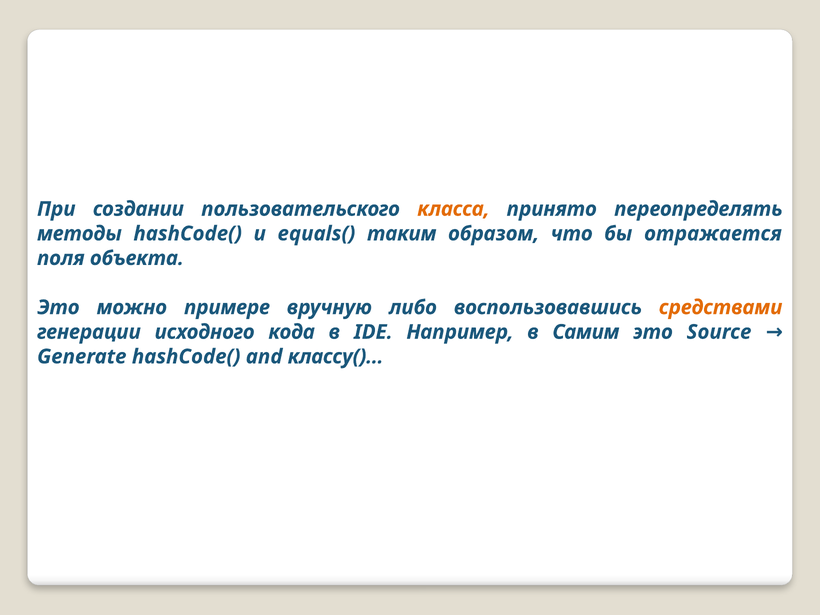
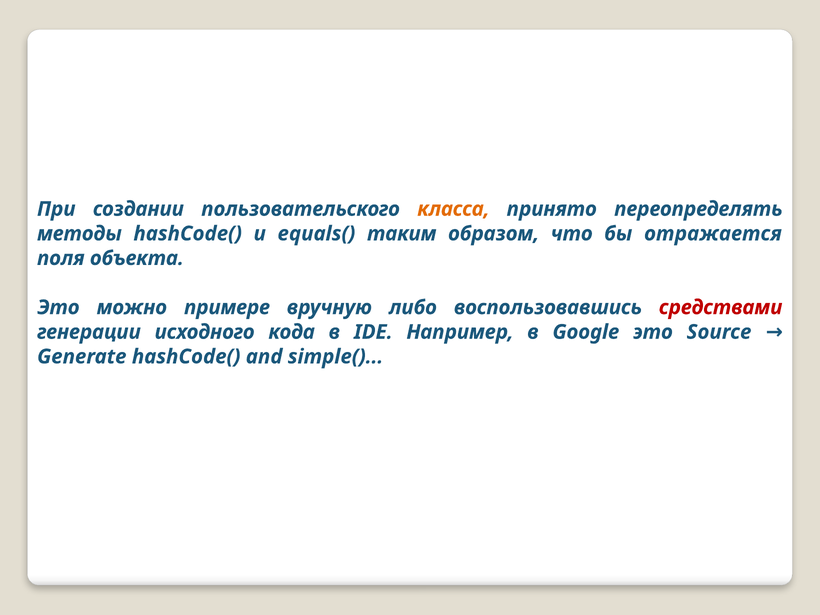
средствами colour: orange -> red (721, 307)
Самим: Самим -> Google (586, 332)
классу(: классу( -> simple( (336, 357)
